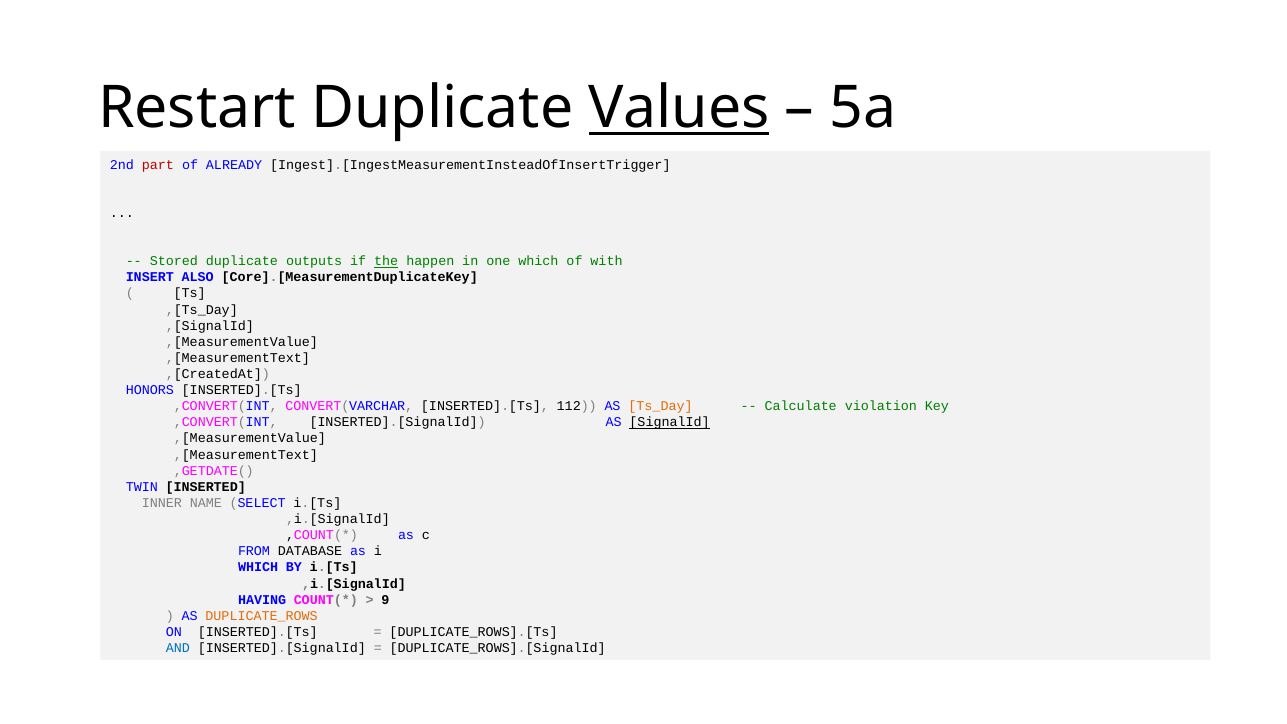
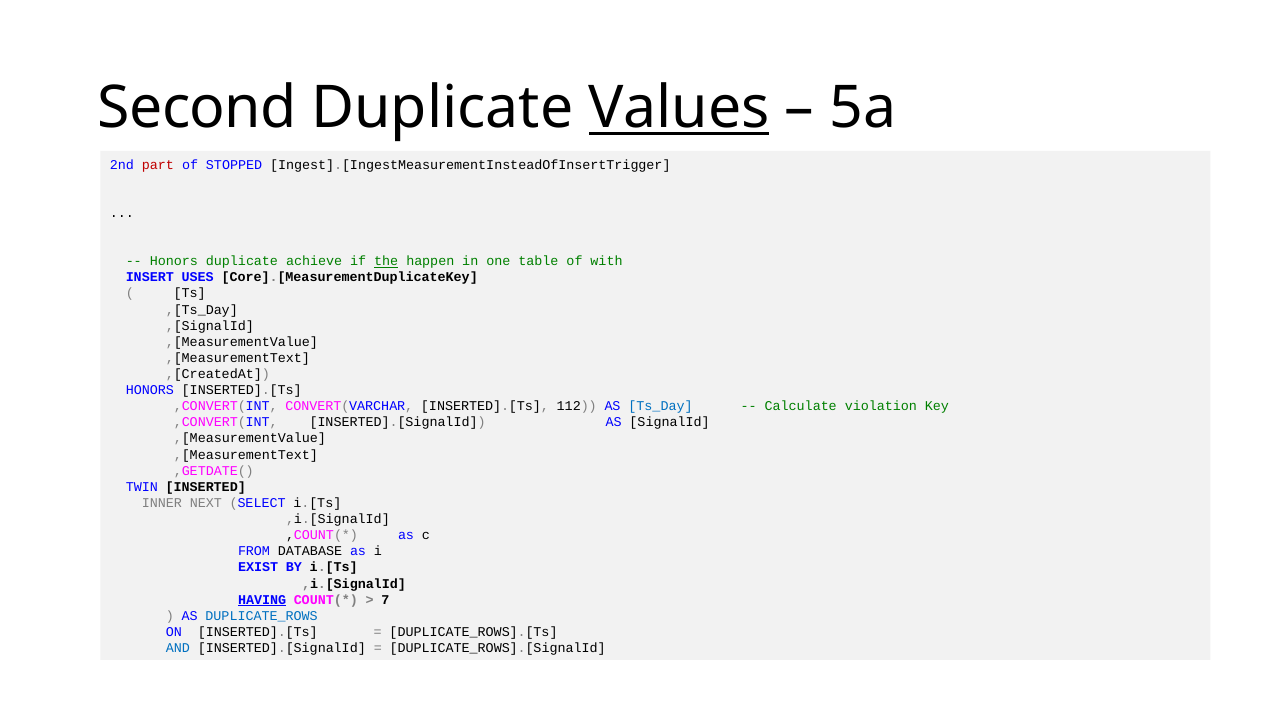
Restart: Restart -> Second (197, 108)
ALREADY: ALREADY -> STOPPED (234, 165)
Stored: Stored -> Honors (174, 261)
outputs: outputs -> achieve (314, 261)
one which: which -> table (538, 261)
ALSO: ALSO -> USES (198, 277)
Ts_Day colour: orange -> blue (661, 406)
SignalId underline: present -> none (670, 422)
NAME: NAME -> NEXT (206, 503)
WHICH: WHICH -> EXIST (258, 567)
HAVING underline: none -> present (262, 600)
9: 9 -> 7 (385, 600)
DUPLICATE_ROWS colour: orange -> blue (262, 616)
